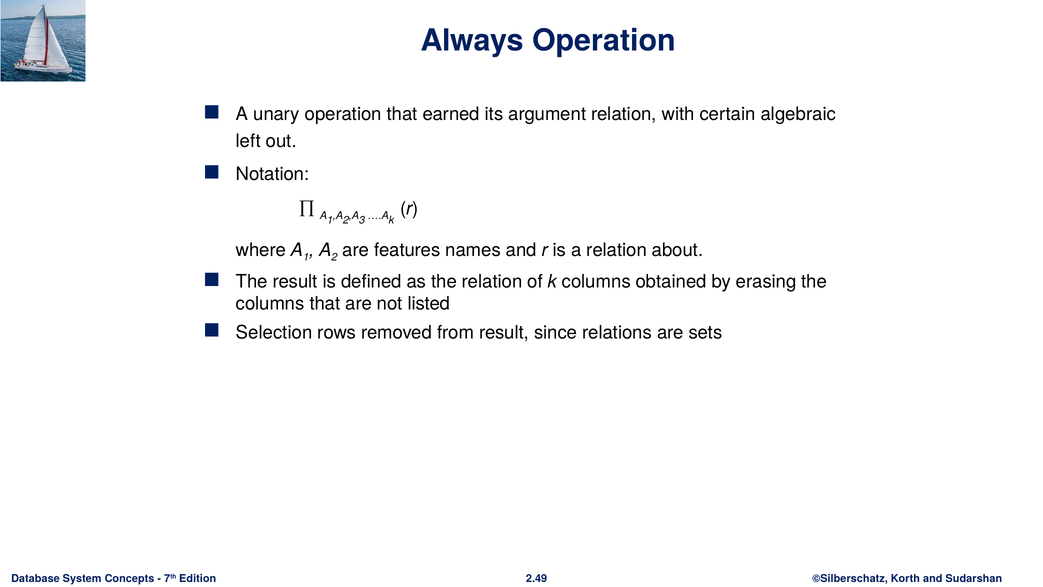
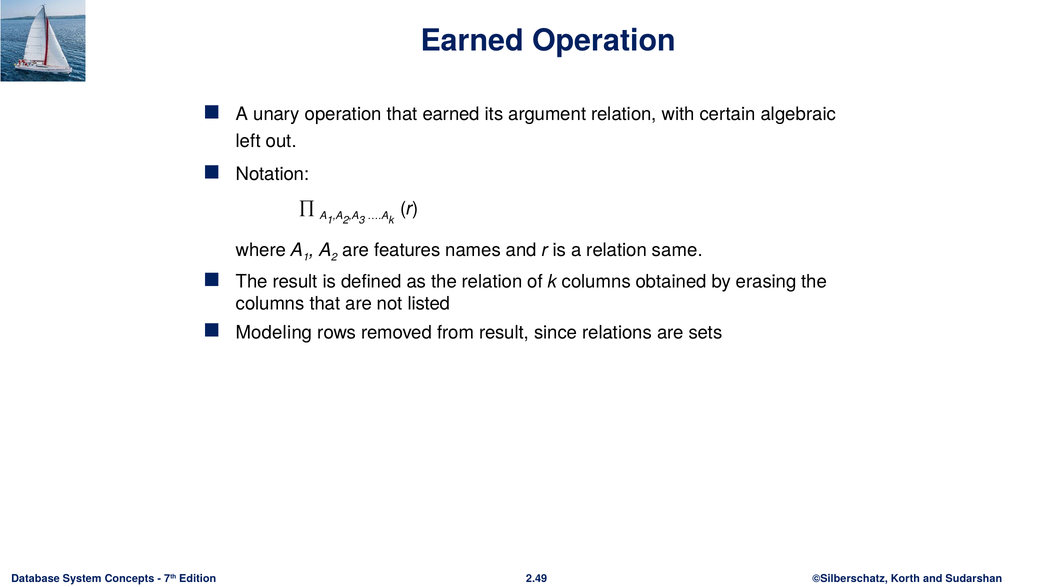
Always: Always -> Earned (472, 41)
about: about -> same (677, 250)
Selection: Selection -> Modeling (274, 332)
